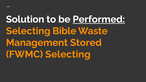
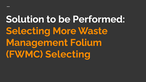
Performed underline: present -> none (99, 19)
Bible: Bible -> More (64, 31)
Stored: Stored -> Folium (86, 43)
